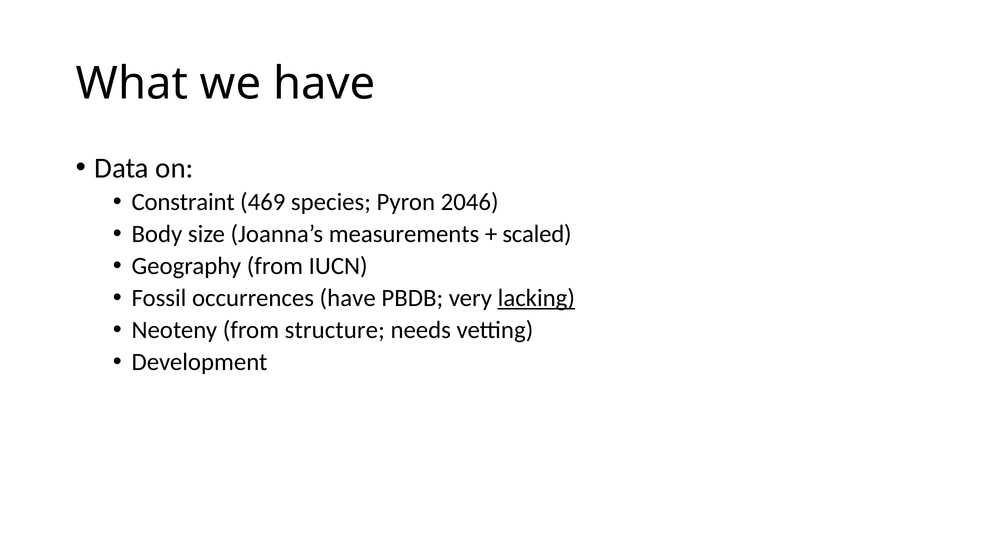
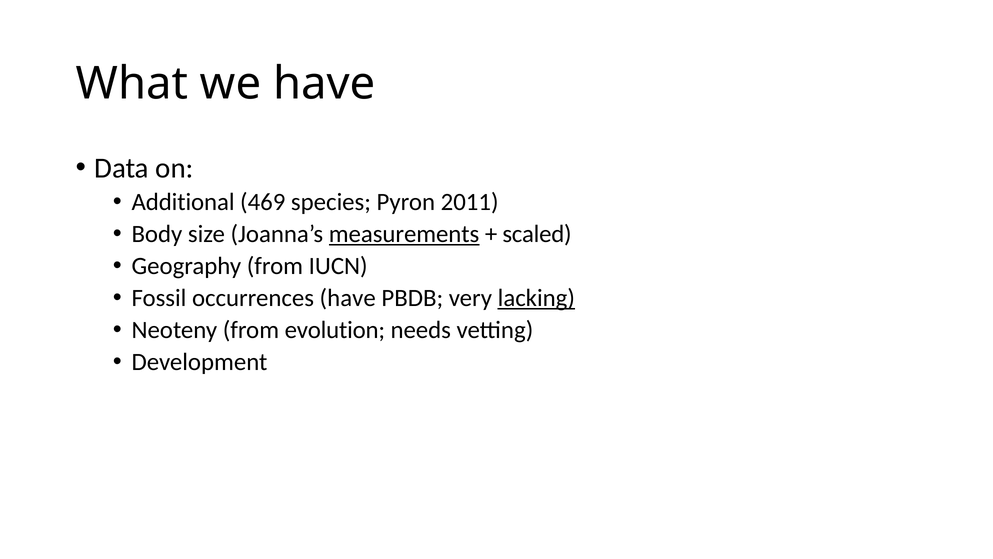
Constraint: Constraint -> Additional (183, 202)
2046: 2046 -> 2011 (470, 202)
measurements underline: none -> present (404, 234)
structure: structure -> evolution (335, 330)
